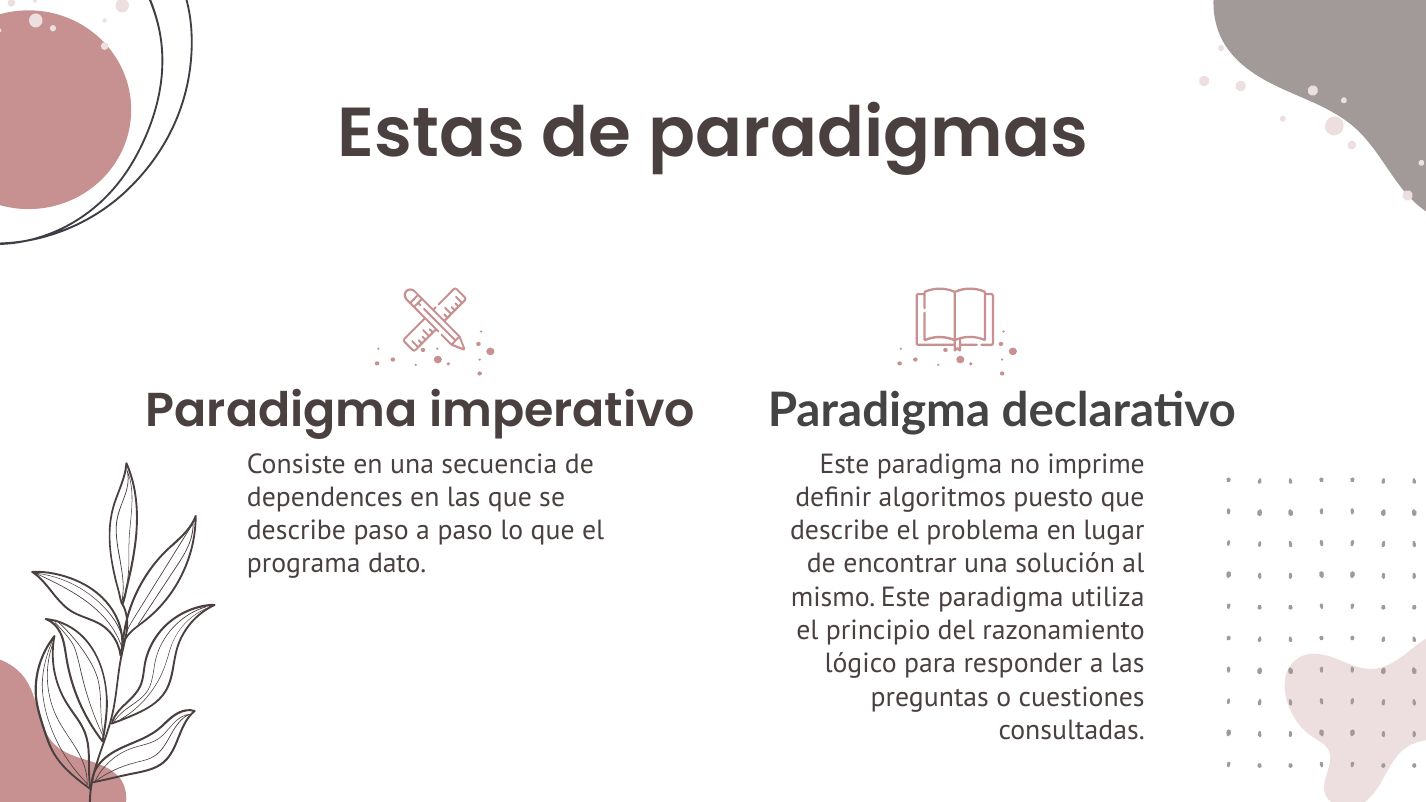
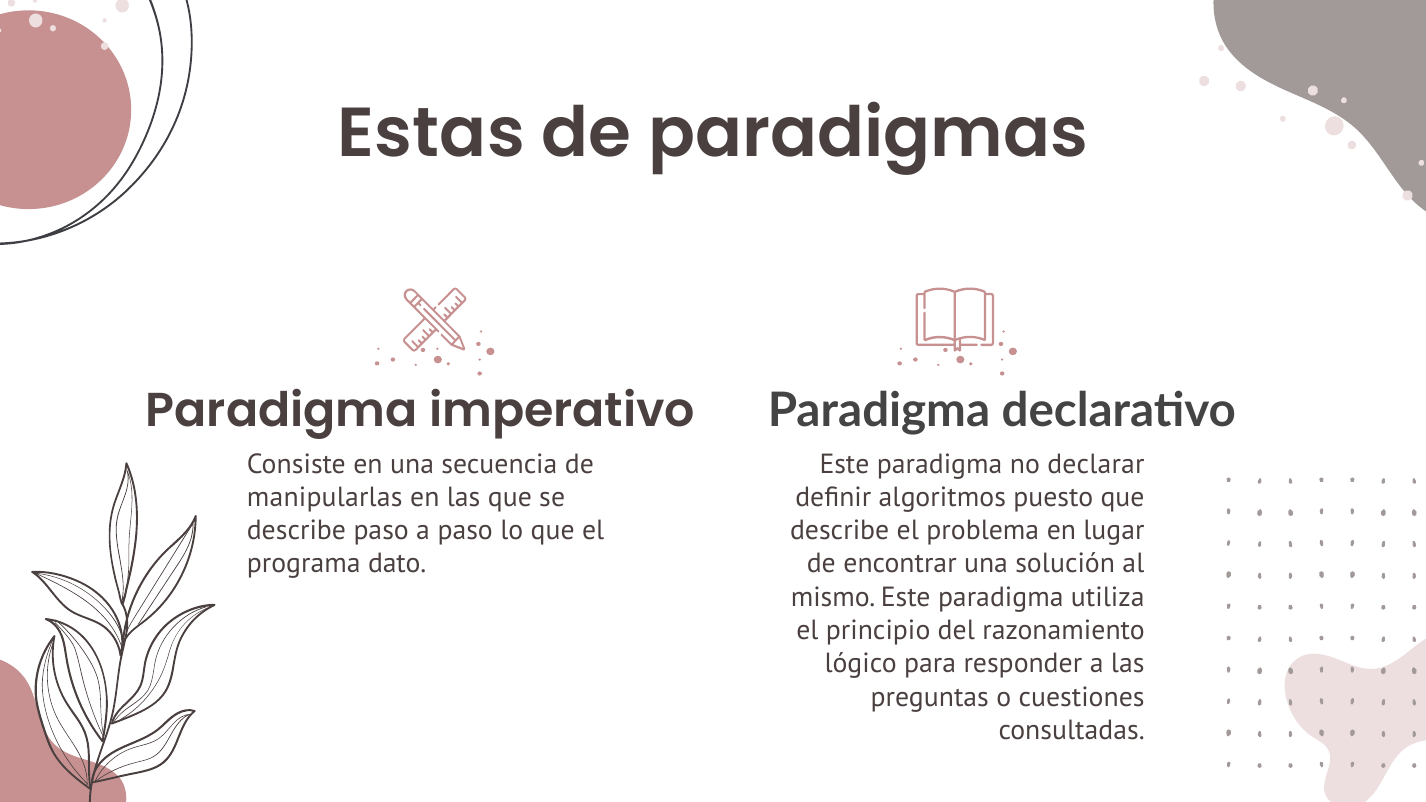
imprime: imprime -> declarar (1096, 464)
dependences: dependences -> manipularlas (325, 497)
